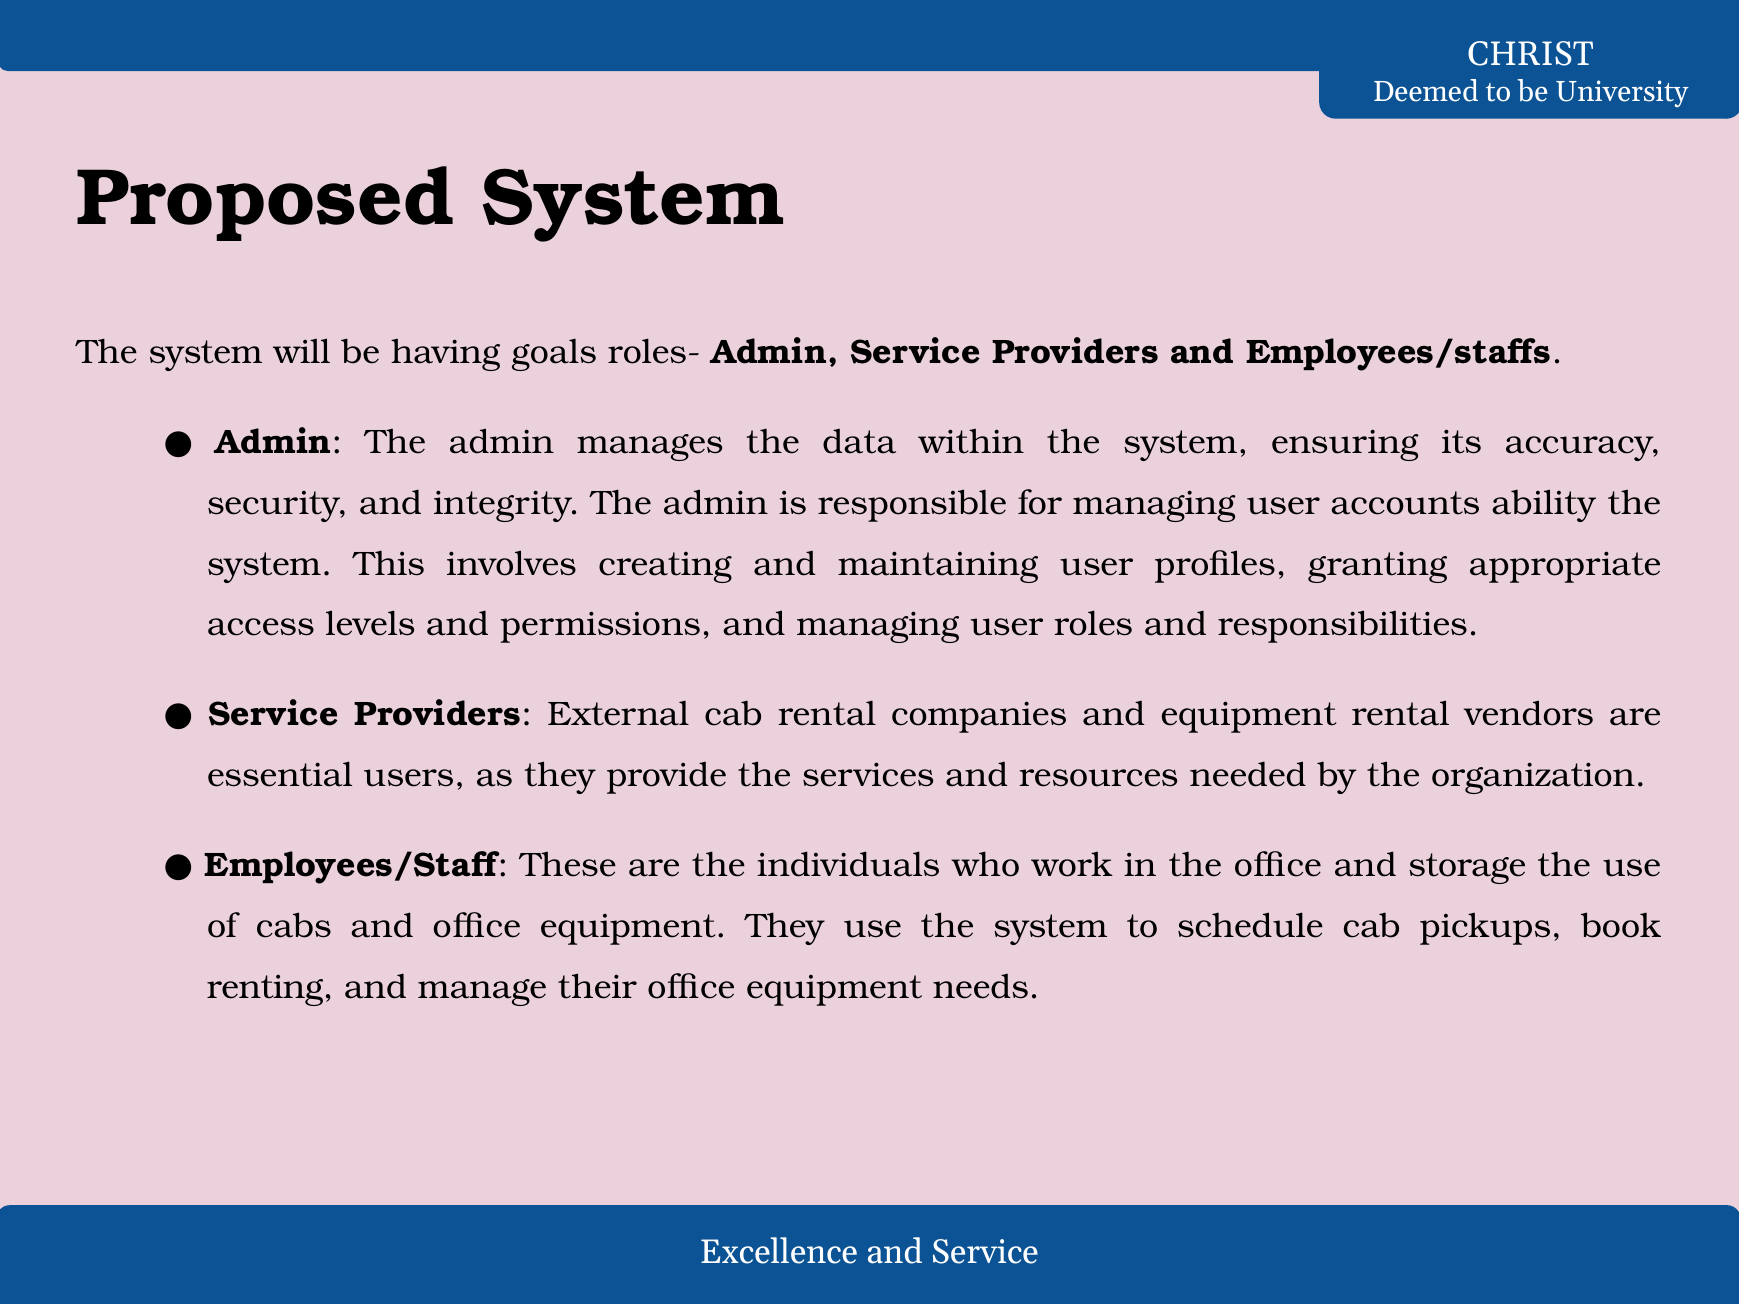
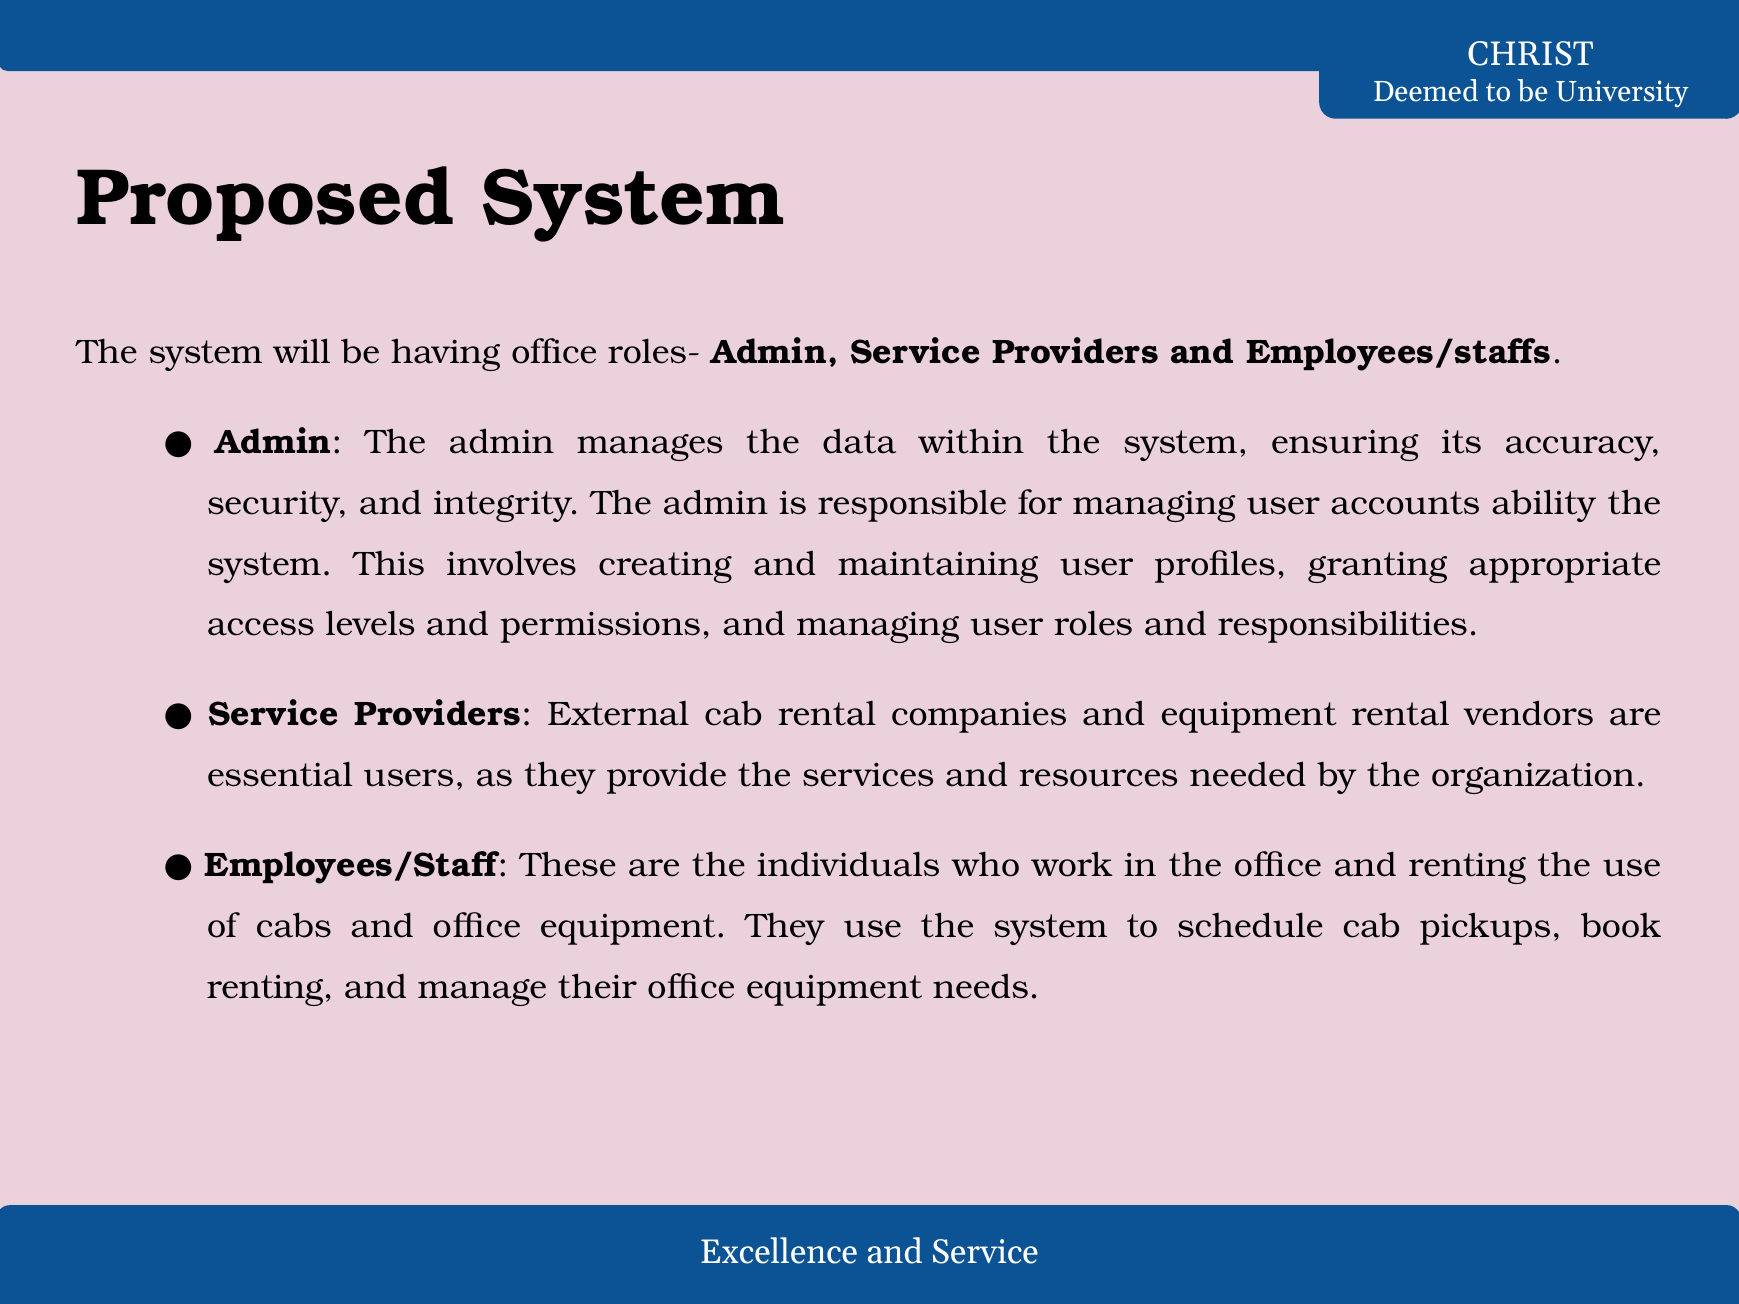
having goals: goals -> office (554, 353)
and storage: storage -> renting (1467, 865)
